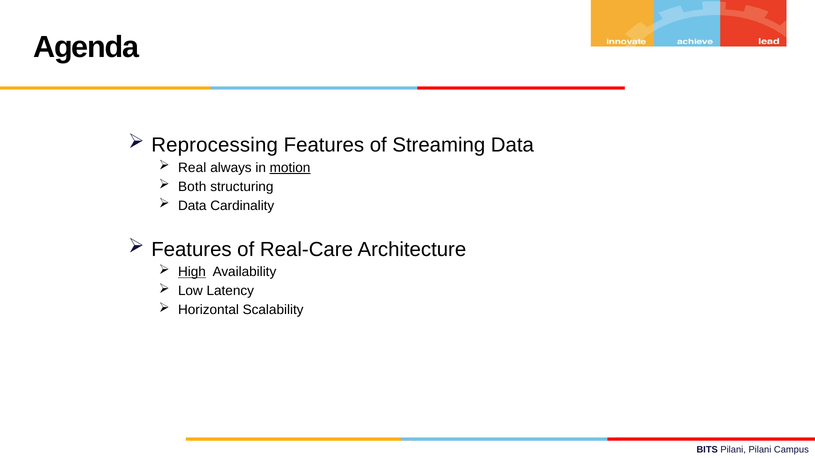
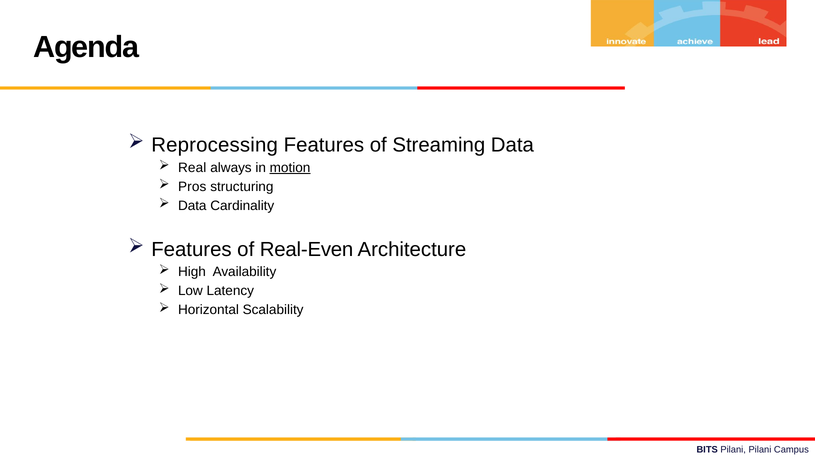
Both: Both -> Pros (192, 187)
Real-Care: Real-Care -> Real-Even (307, 250)
High underline: present -> none (192, 272)
